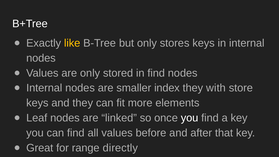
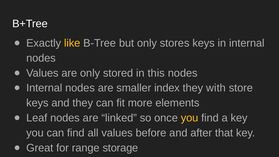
in find: find -> this (156, 73)
you colour: white -> yellow (190, 118)
directly: directly -> storage (120, 148)
